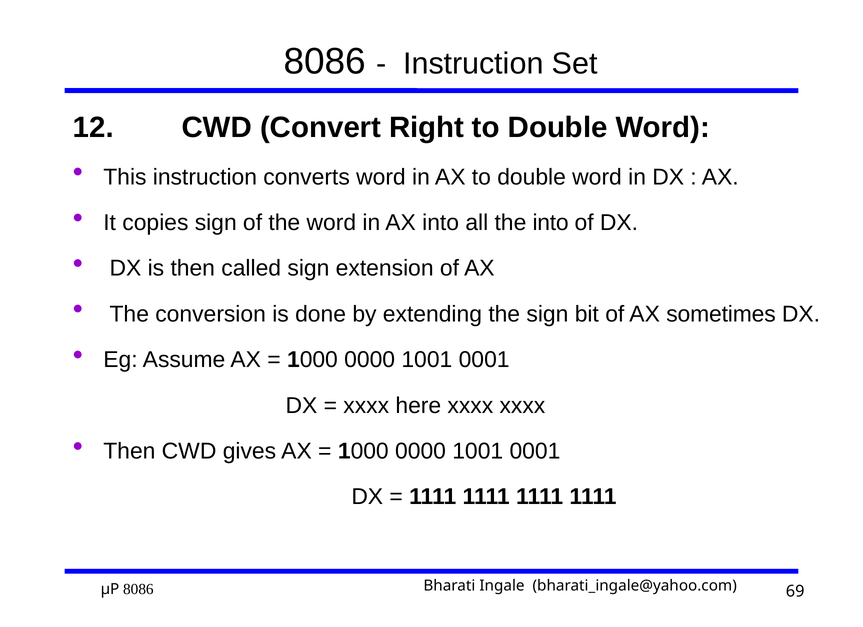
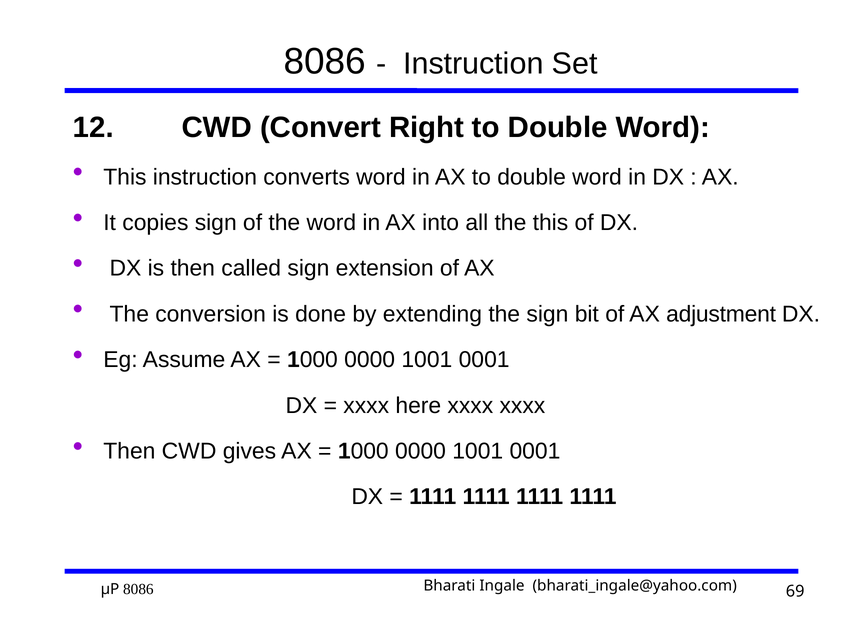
the into: into -> this (550, 223)
sometimes: sometimes -> adjustment (721, 314)
